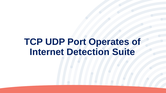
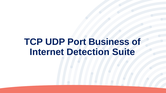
Operates: Operates -> Business (109, 42)
